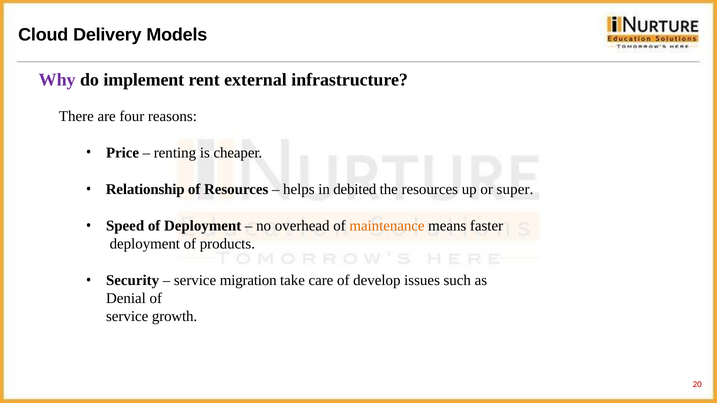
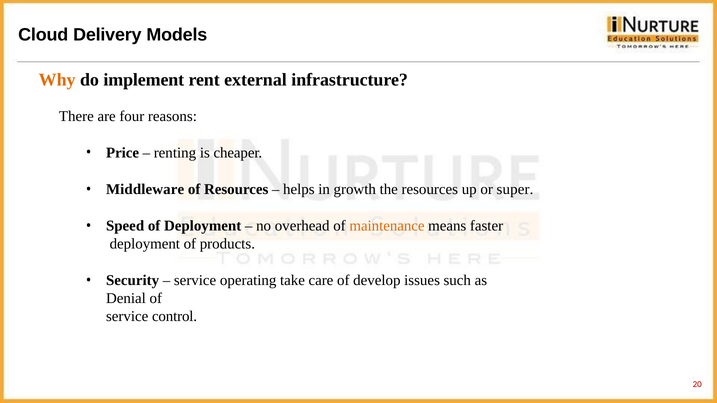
Why colour: purple -> orange (57, 80)
Relationship: Relationship -> Middleware (145, 189)
debited: debited -> growth (355, 189)
migration: migration -> operating (248, 281)
growth: growth -> control (175, 317)
